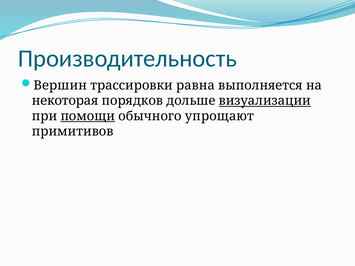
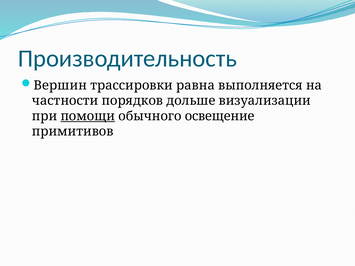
некоторая: некоторая -> частности (65, 101)
визуализации underline: present -> none (265, 101)
упрощают: упрощают -> освещение (220, 116)
